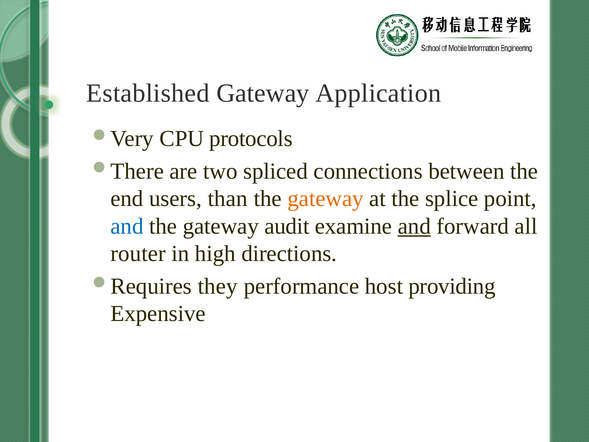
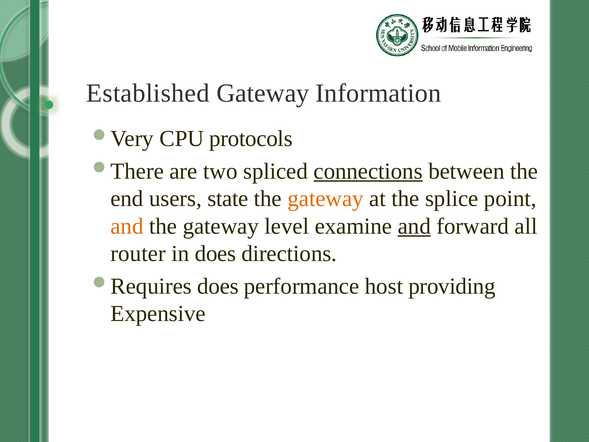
Application: Application -> Information (378, 93)
connections underline: none -> present (368, 171)
than: than -> state (228, 199)
and colour: blue -> orange (127, 226)
audit: audit -> level (287, 226)
in high: high -> does (215, 254)
they: they -> does (218, 286)
